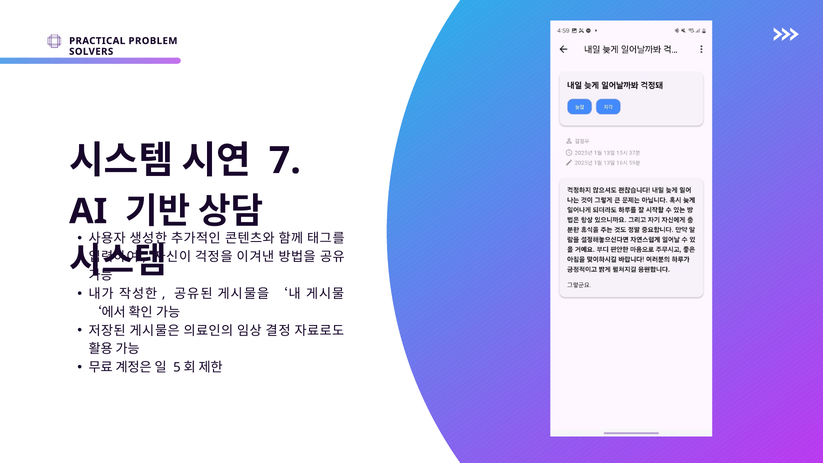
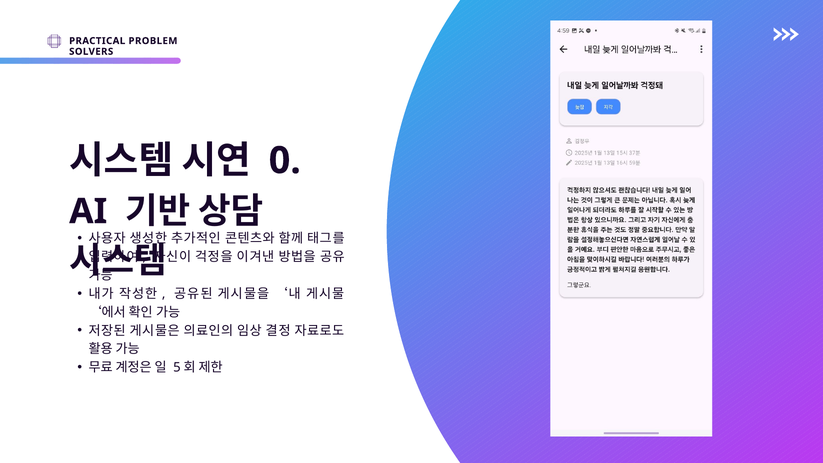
7: 7 -> 0 (285, 161)
